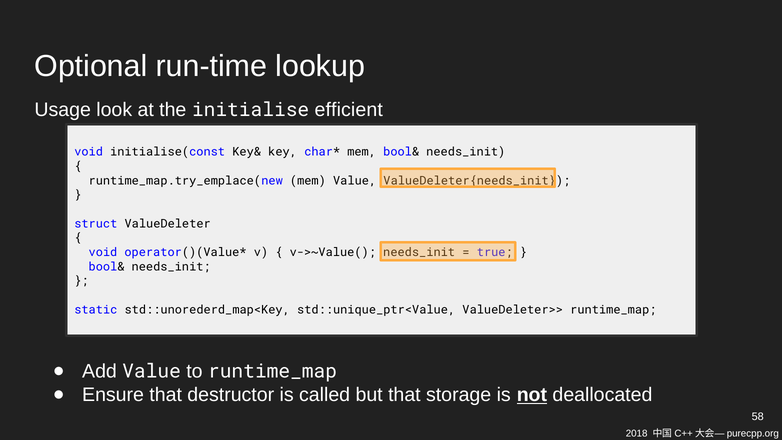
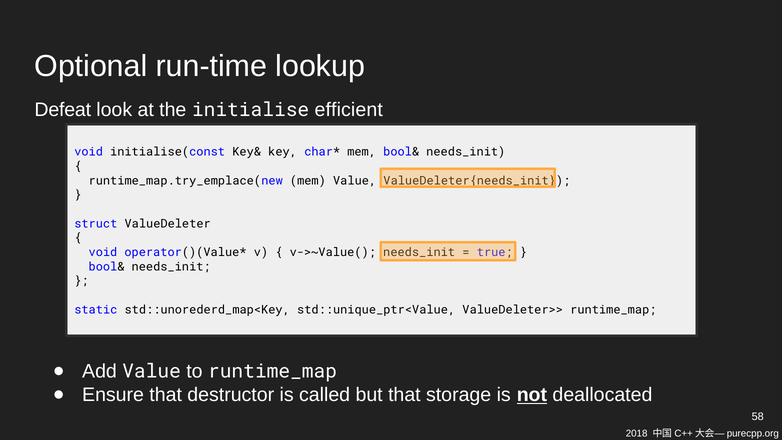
Usage: Usage -> Defeat (63, 110)
